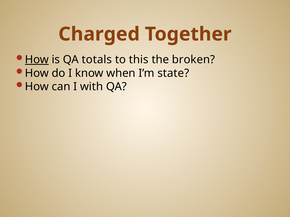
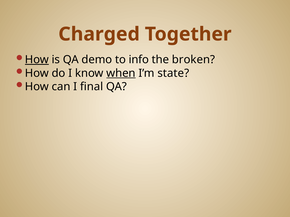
totals: totals -> demo (97, 60)
this: this -> info (139, 60)
when underline: none -> present (121, 73)
with: with -> final (92, 87)
